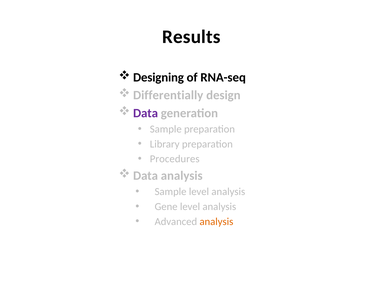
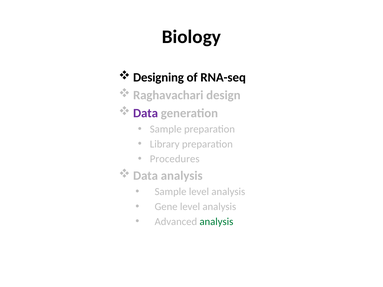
Results: Results -> Biology (191, 37)
Differentially: Differentially -> Raghavachari (168, 95)
analysis colour: orange -> green (216, 222)
